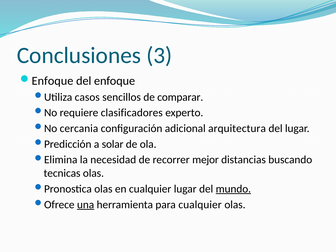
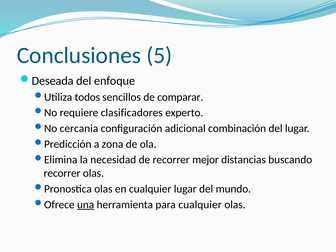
3: 3 -> 5 (159, 55)
Enfoque: Enfoque -> Deseada (53, 81)
casos: casos -> todos (87, 97)
arquitectura: arquitectura -> combinación (237, 128)
solar: solar -> zona (113, 144)
tecnicas: tecnicas -> recorrer (62, 173)
mundo underline: present -> none (233, 189)
